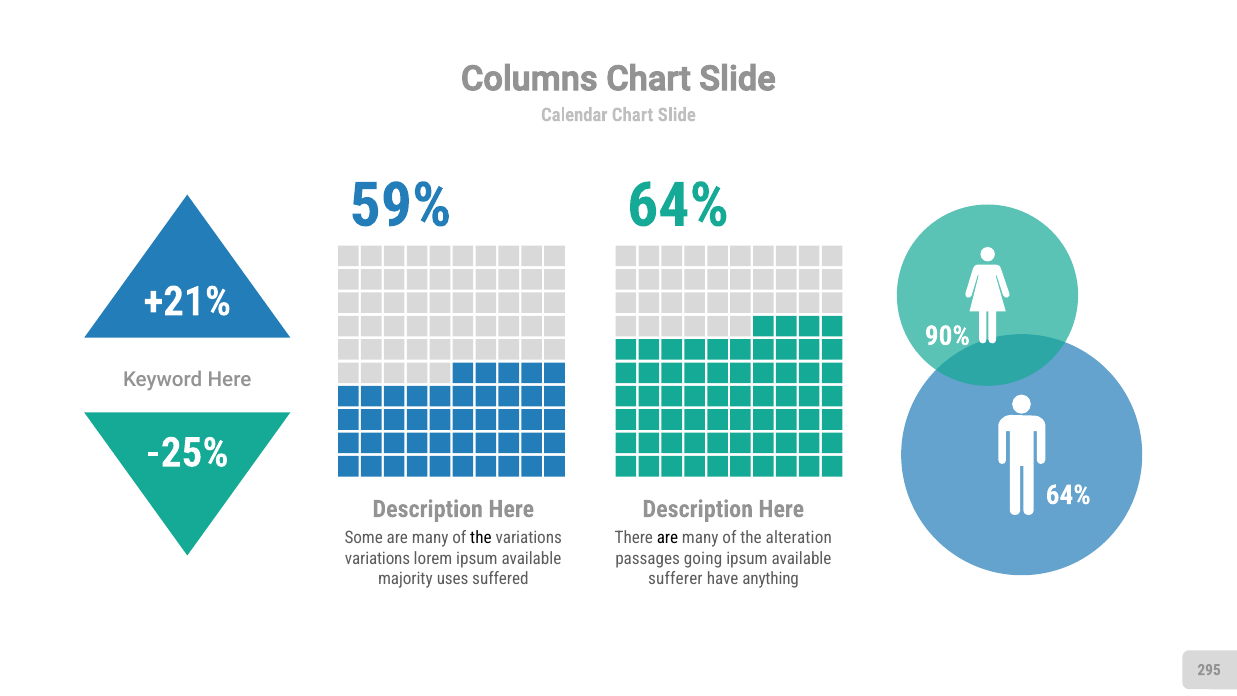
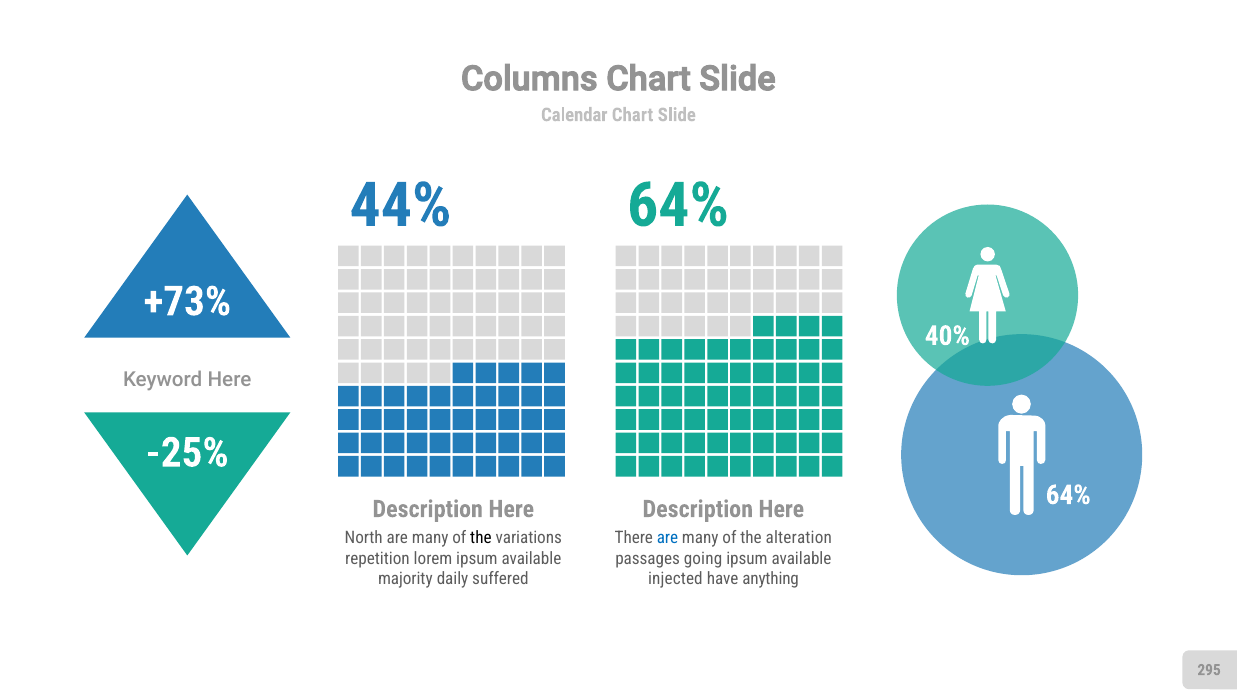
59%: 59% -> 44% (400, 205)
+21%: +21% -> +73% (187, 302)
90%: 90% -> 40% (947, 336)
Some: Some -> North (364, 538)
are colour: black -> blue (667, 538)
variations: variations -> repetition (378, 559)
uses: uses -> daily (453, 579)
sufferer: sufferer -> injected (675, 579)
